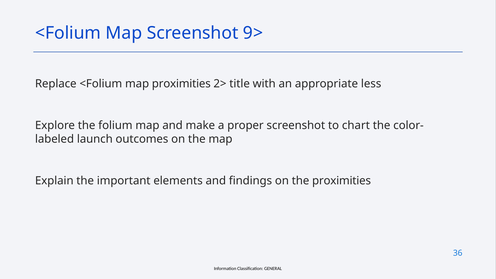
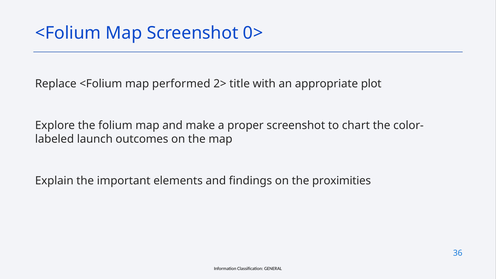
9>: 9> -> 0> (253, 33)
map proximities: proximities -> performed (181, 84)
less: less -> plot (371, 84)
